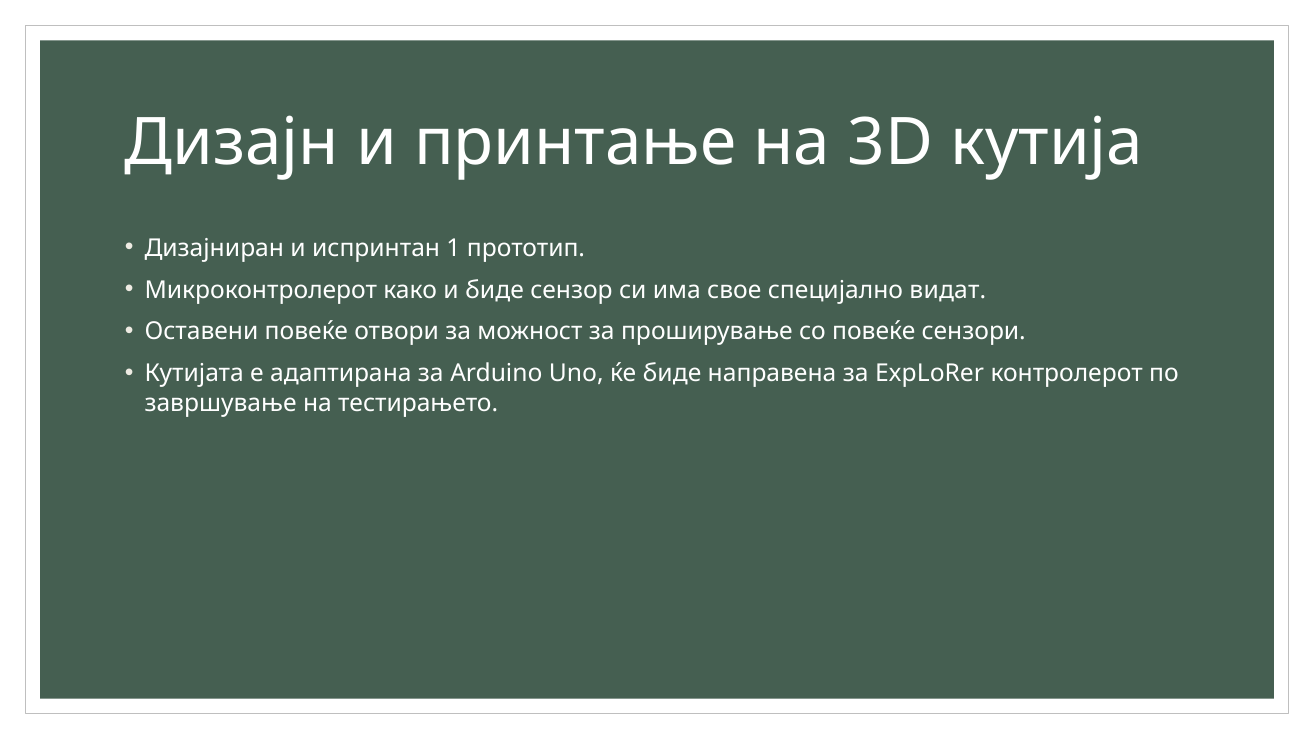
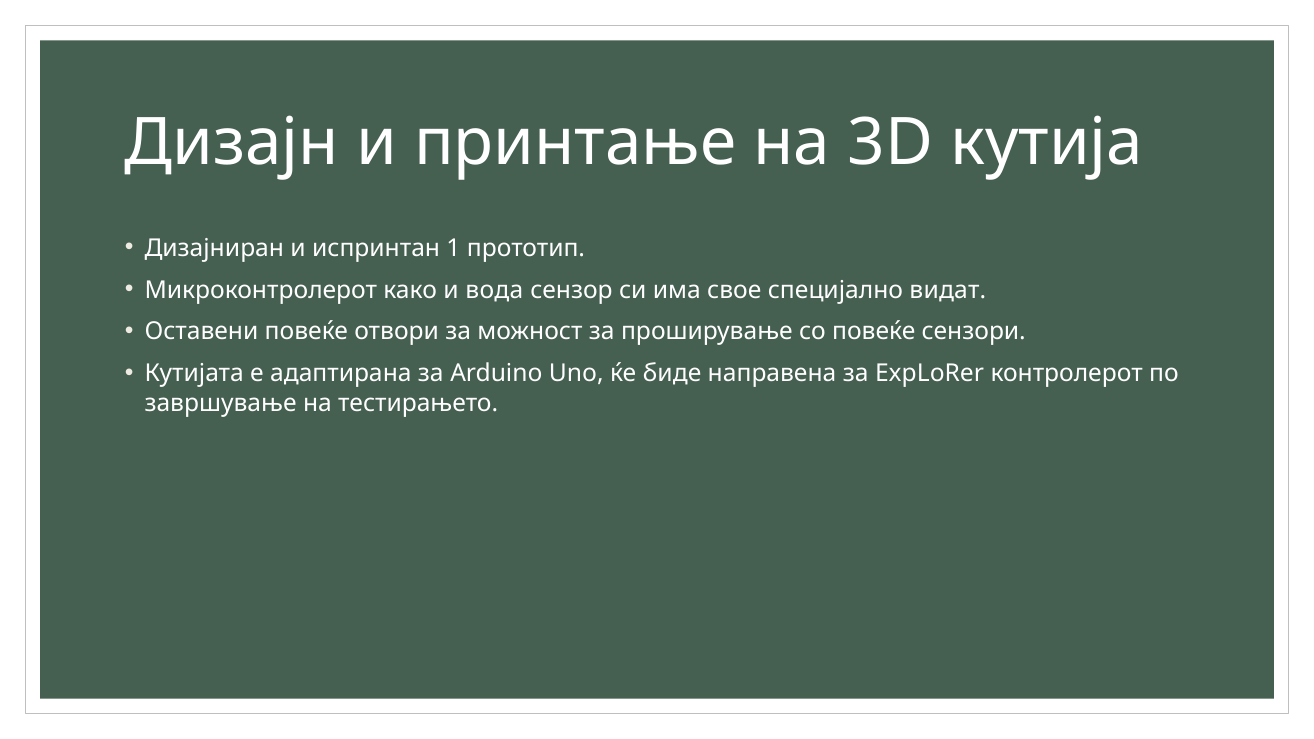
и биде: биде -> вода (494, 290)
